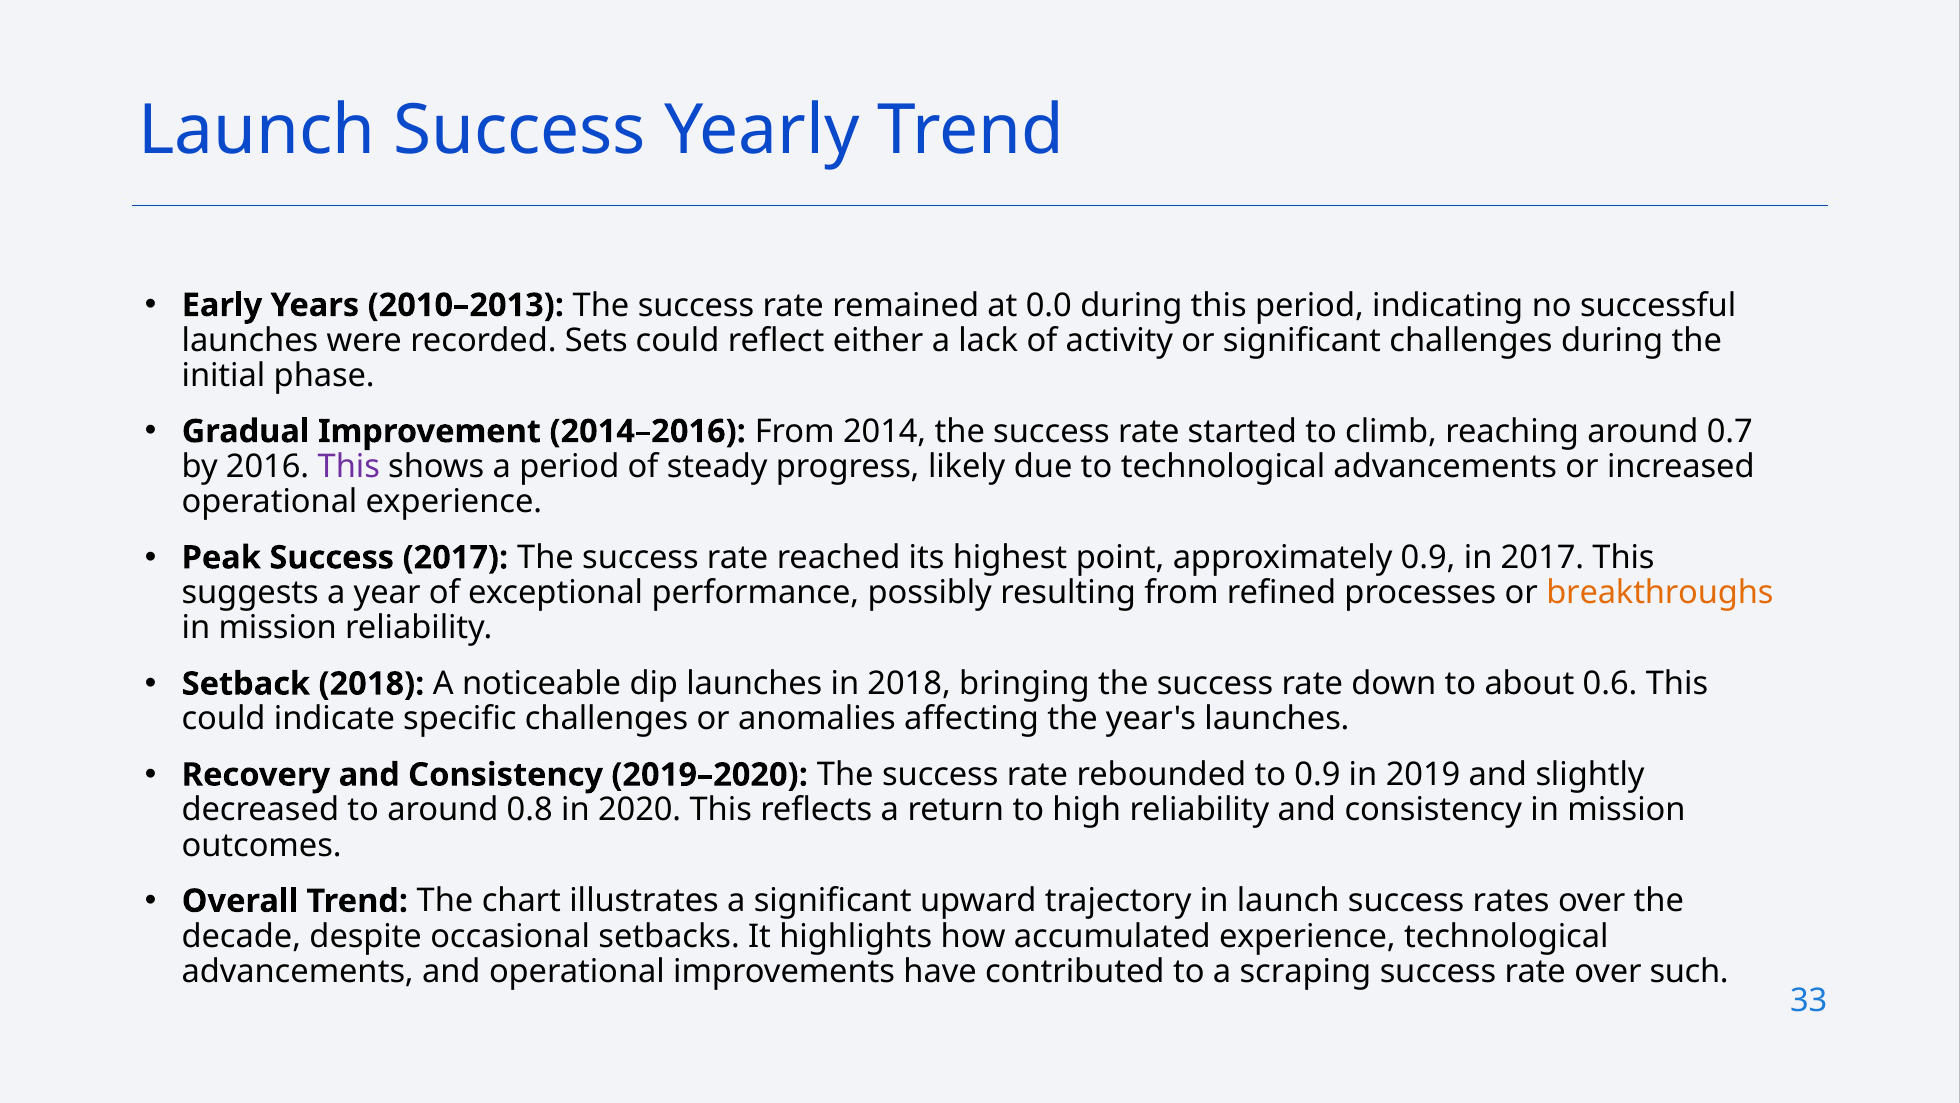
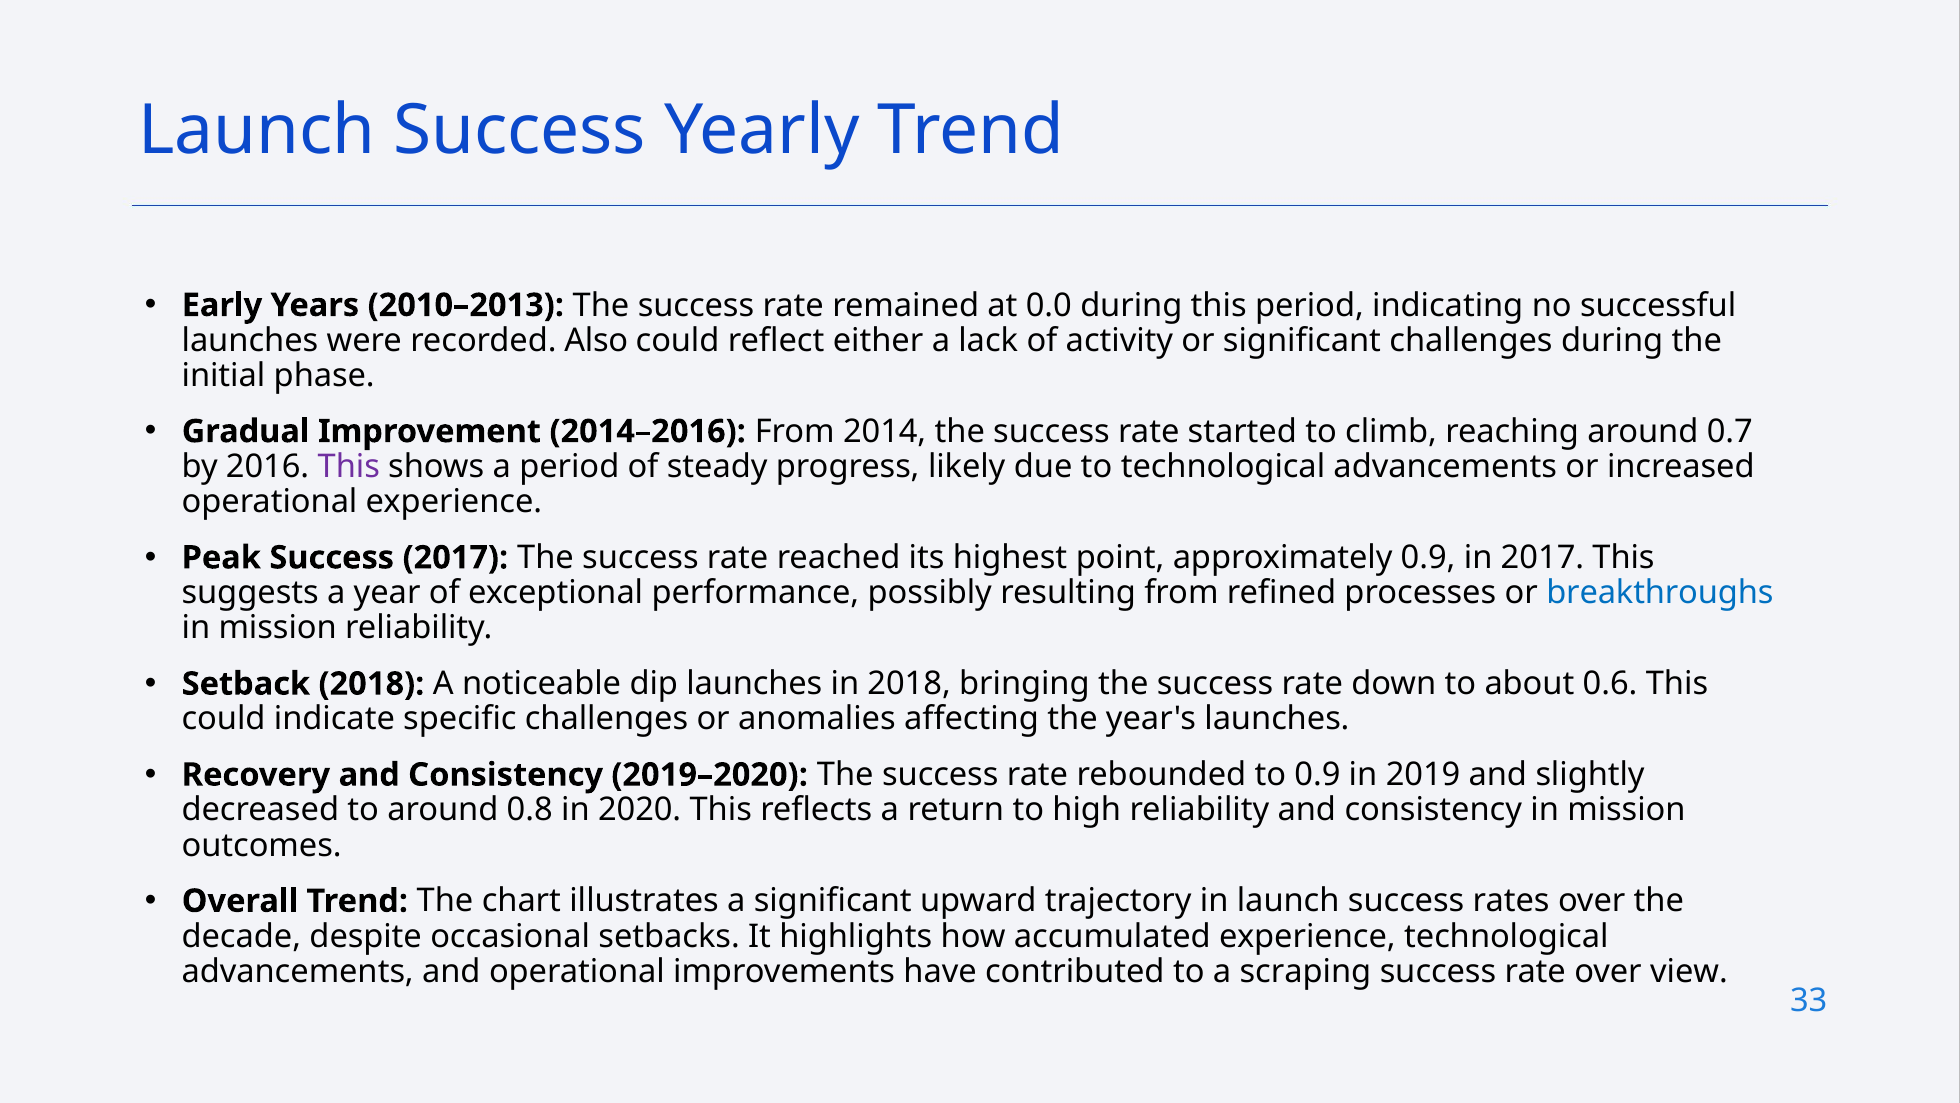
Sets: Sets -> Also (596, 340)
breakthroughs colour: orange -> blue (1660, 593)
such: such -> view (1689, 971)
